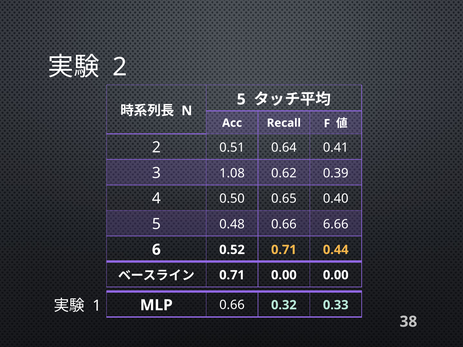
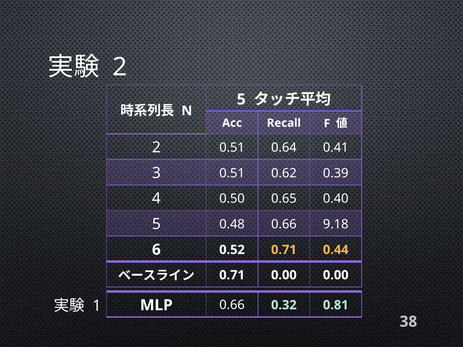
3 1.08: 1.08 -> 0.51 (232, 173)
6.66: 6.66 -> 9.18 (336, 224)
0.33: 0.33 -> 0.81 (336, 305)
